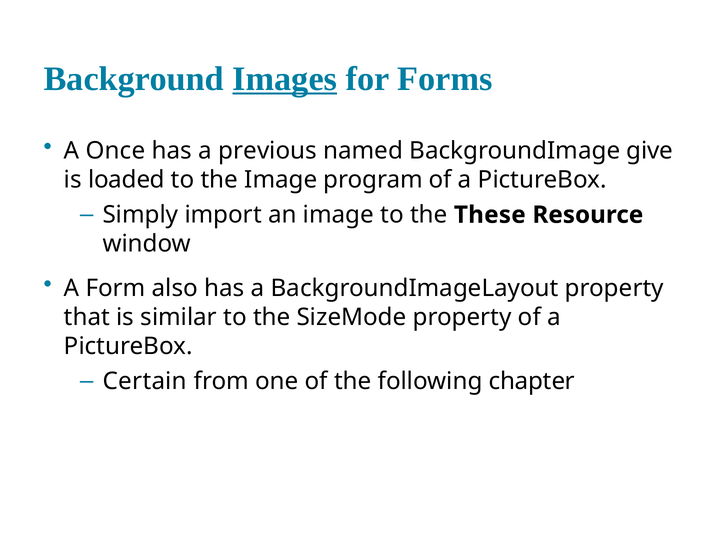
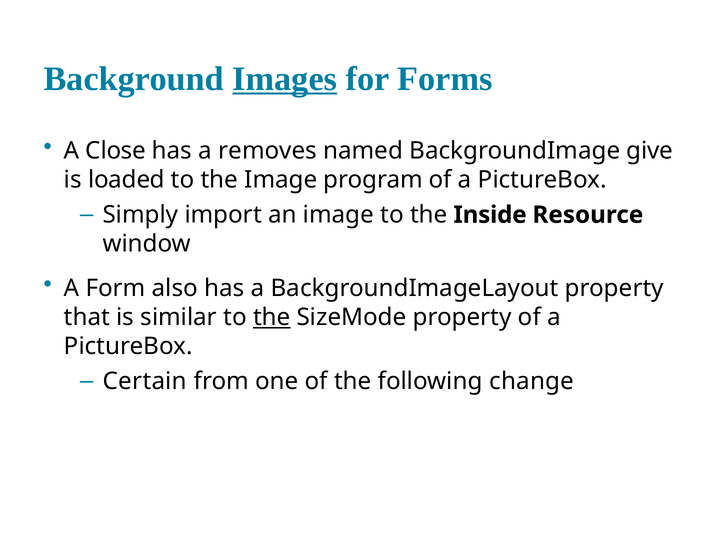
Once: Once -> Close (116, 151)
previous: previous -> removes (268, 151)
These: These -> Inside (490, 215)
the underline: none -> present (272, 317)
chapter: chapter -> change (532, 382)
